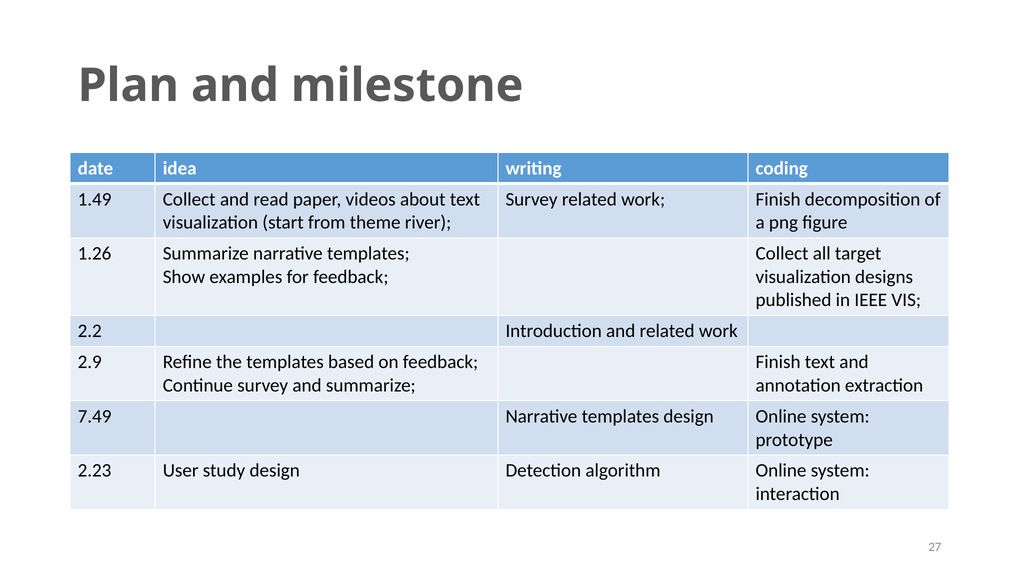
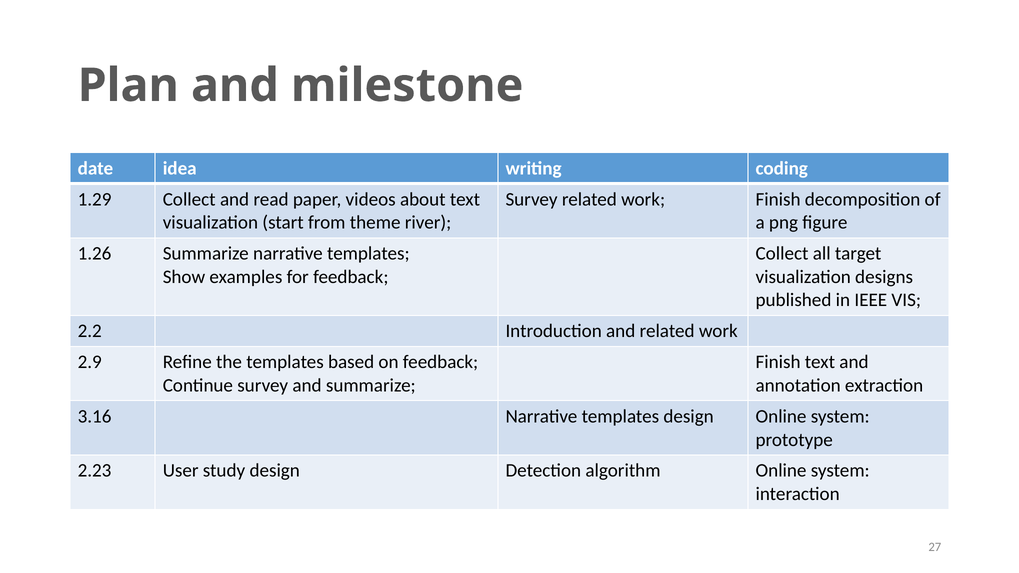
1.49: 1.49 -> 1.29 (95, 199)
7.49: 7.49 -> 3.16 (95, 417)
